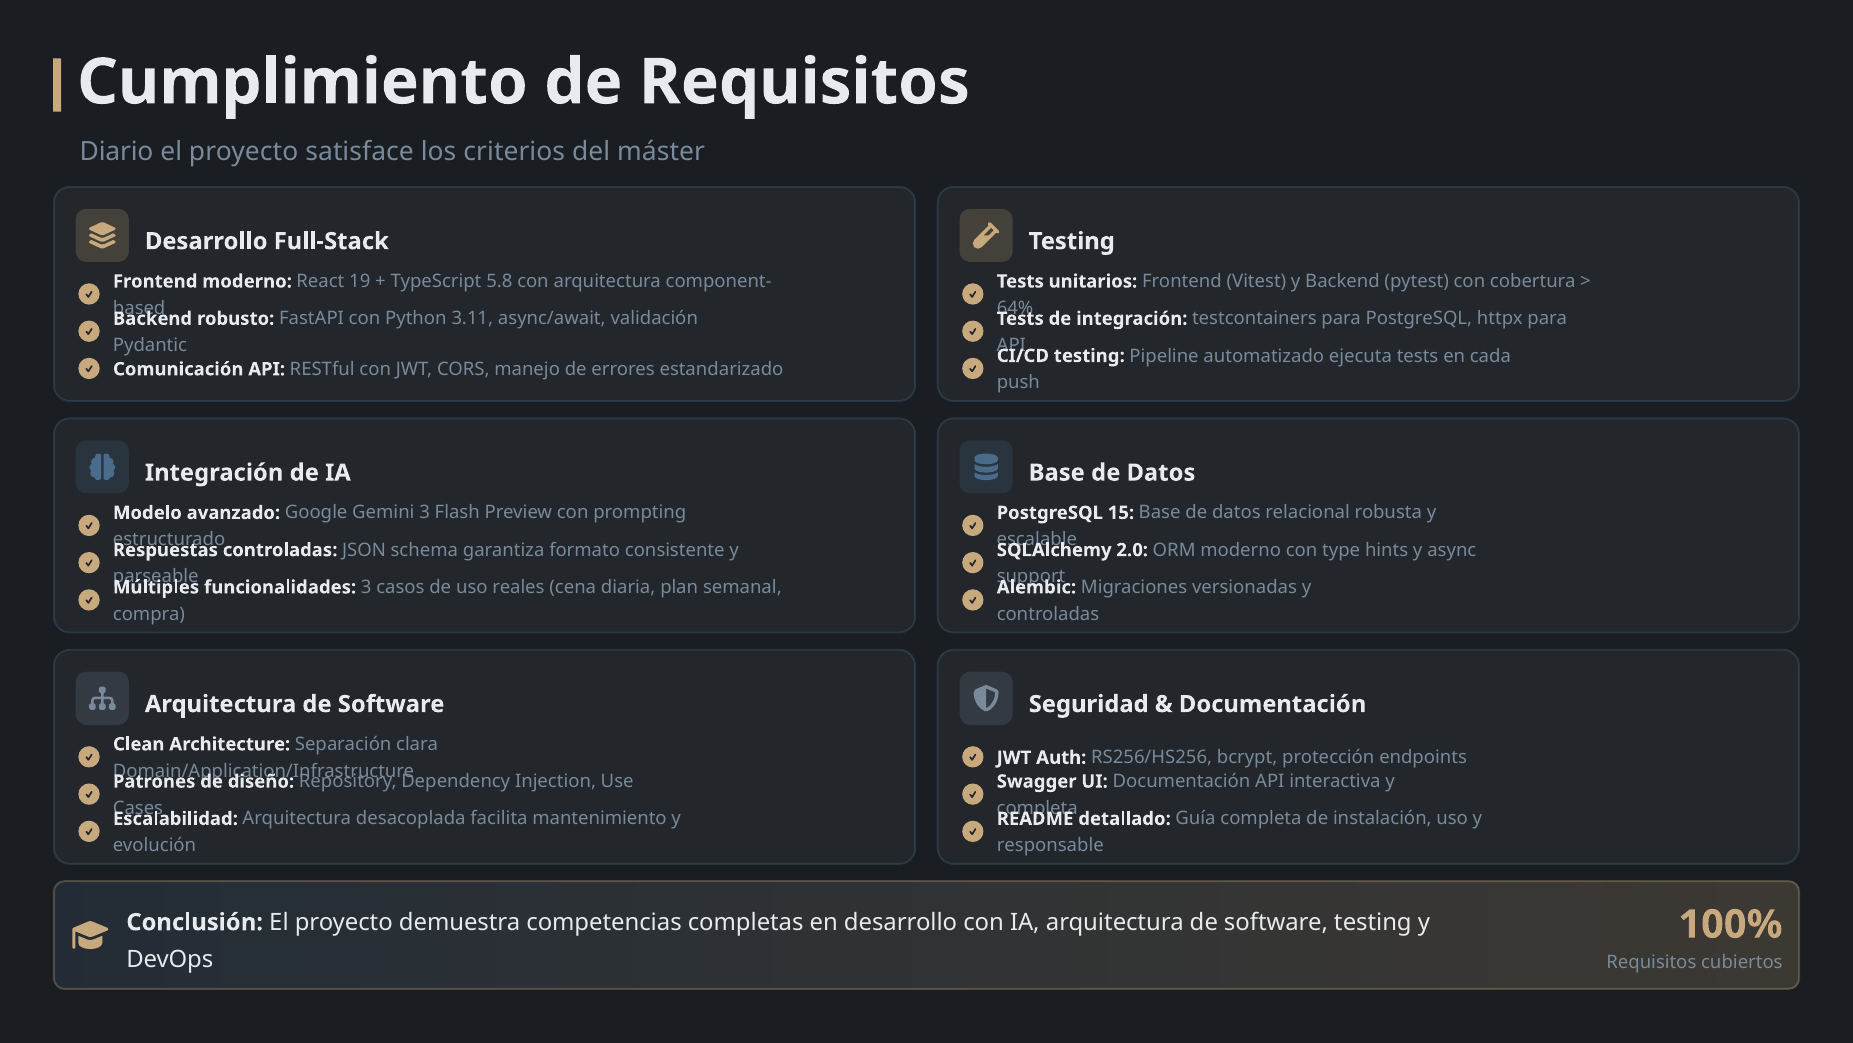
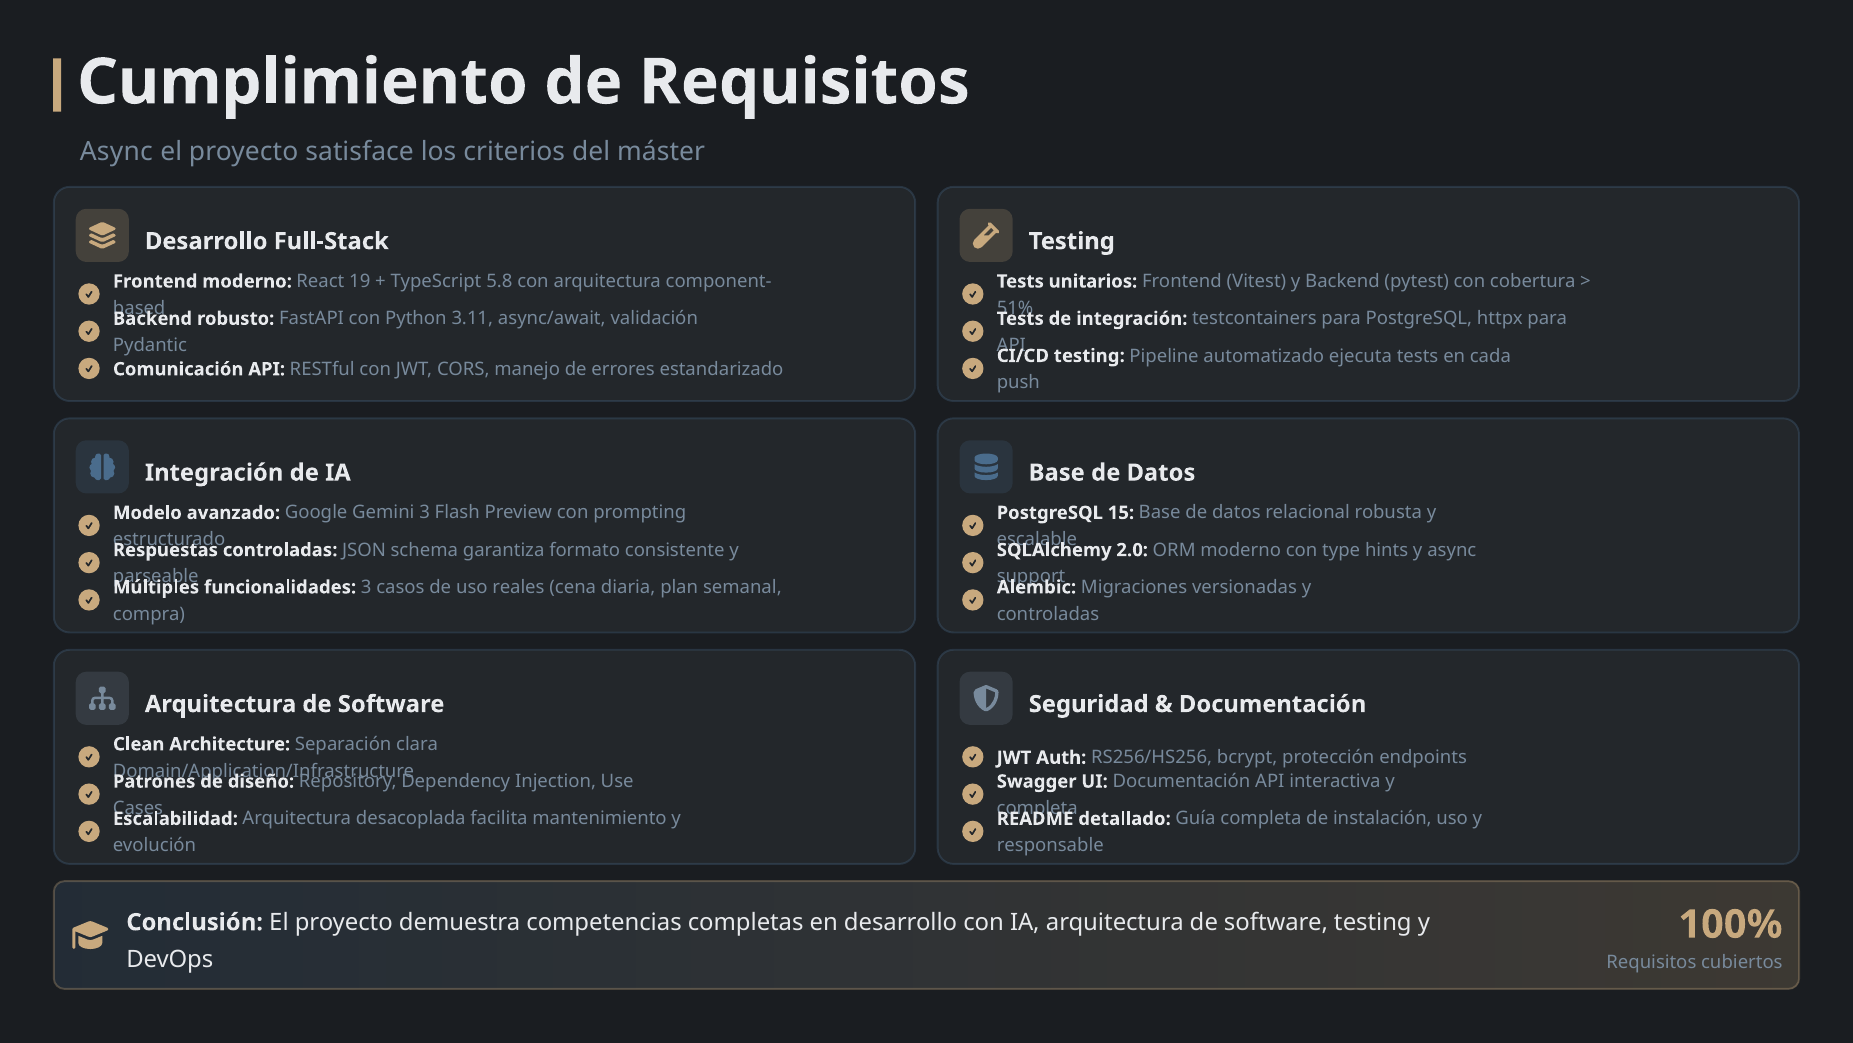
Diario: Diario -> Async (116, 151)
64%: 64% -> 51% (1015, 308)
